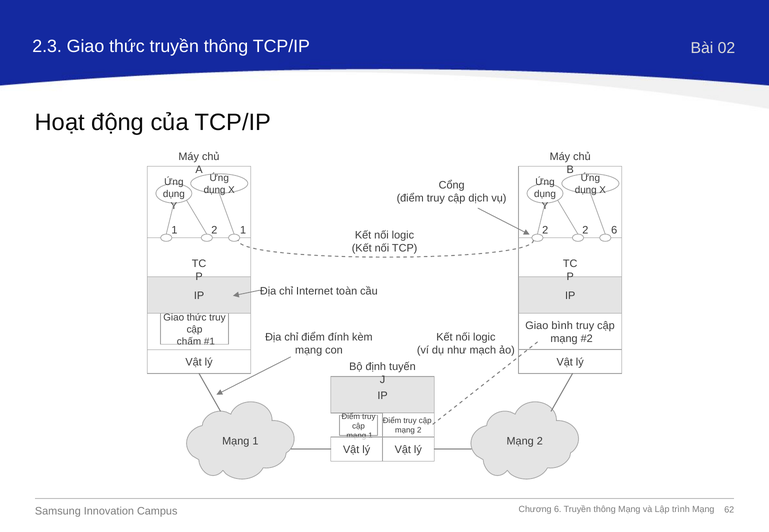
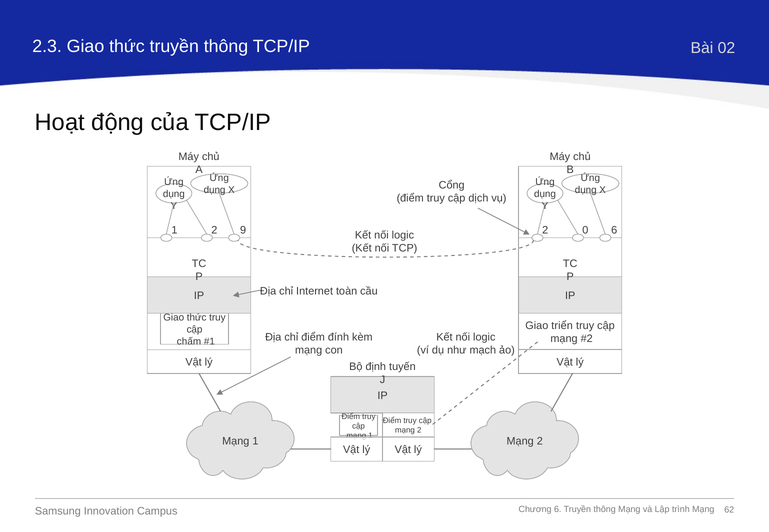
2 1: 1 -> 9 (243, 230)
2 2: 2 -> 0 (585, 230)
bình: bình -> triển (562, 326)
